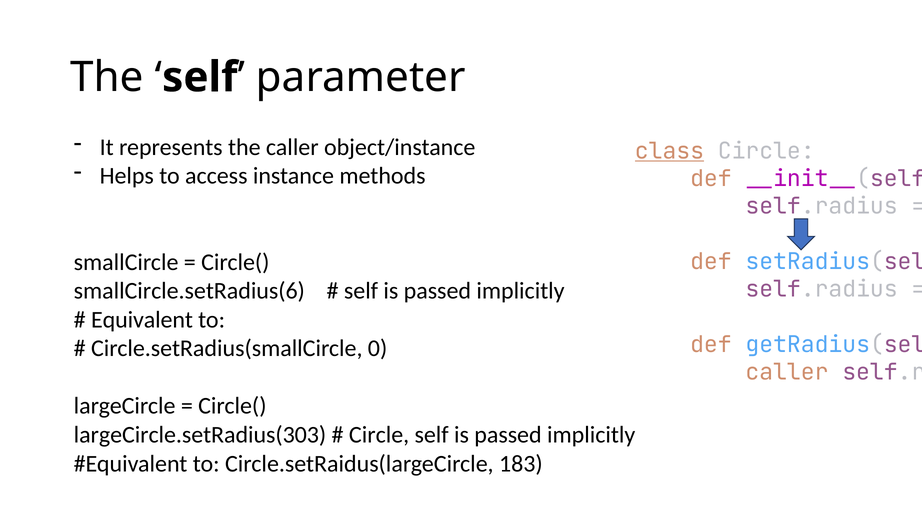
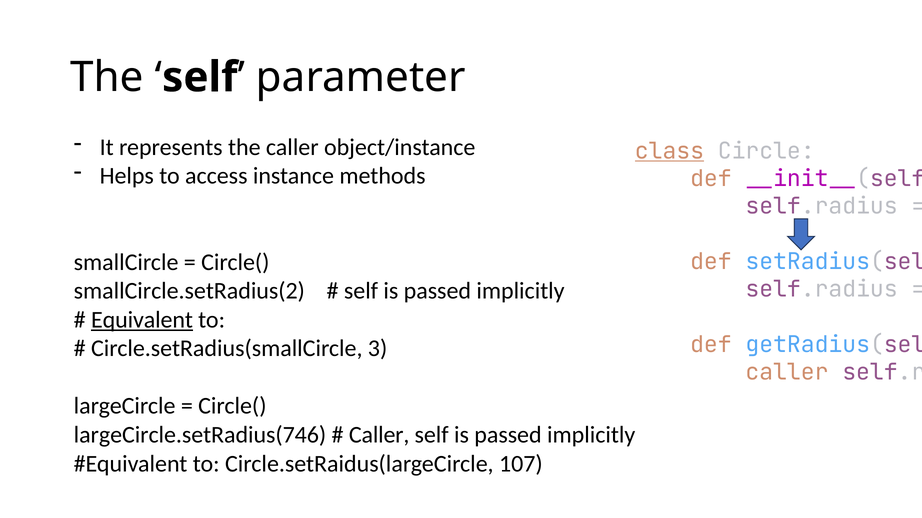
smallCircle.setRadius(6: smallCircle.setRadius(6 -> smallCircle.setRadius(2 (189, 291)
Equivalent underline: none -> present (142, 320)
Circle.setRadius(smallCircle 0: 0 -> 3 (378, 349)
largeCircle.setRadius(303: largeCircle.setRadius(303 -> largeCircle.setRadius(746 (200, 435)
Circle: Circle -> Caller (379, 435)
183: 183 -> 107 (521, 464)
